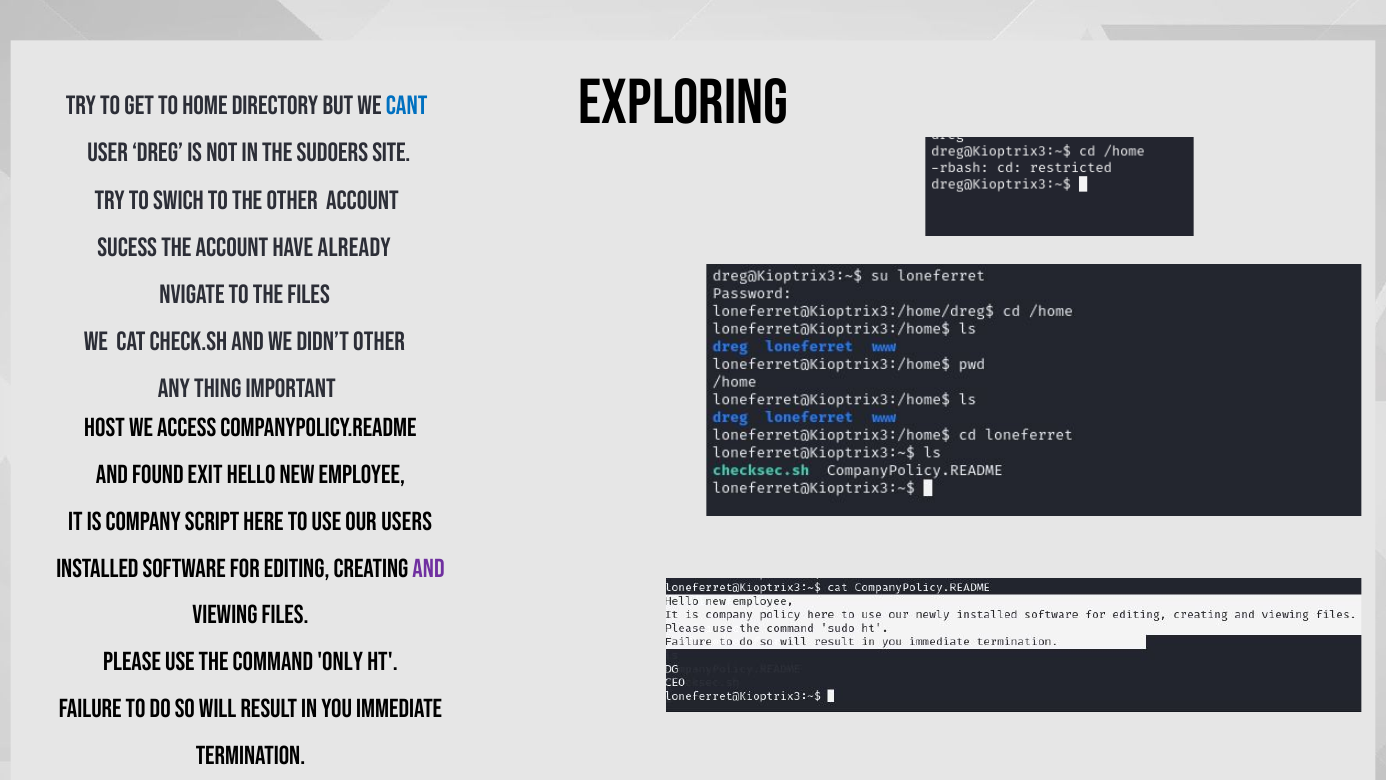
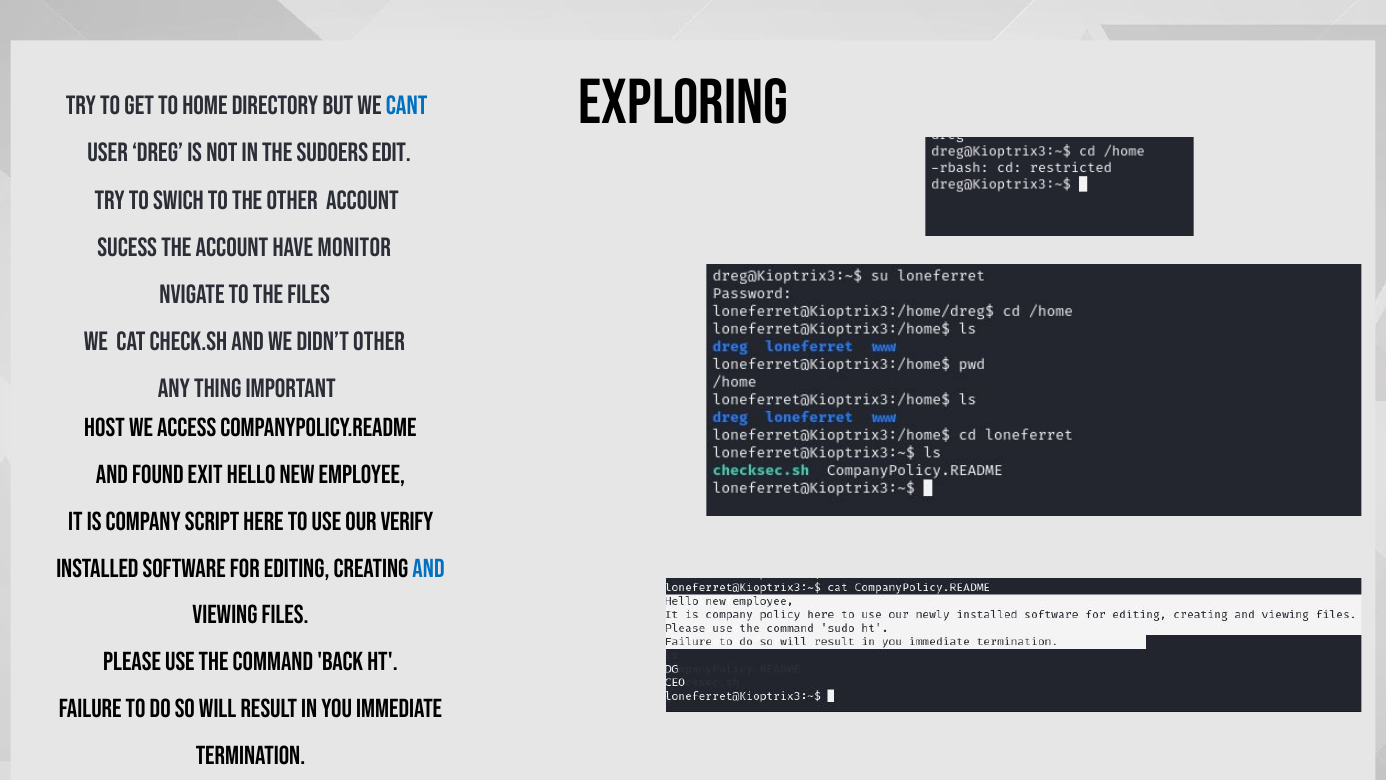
site: site -> edit (391, 153)
already: already -> monitor (354, 247)
users: users -> verify (407, 521)
and colour: purple -> blue (429, 568)
only: only -> back (340, 662)
